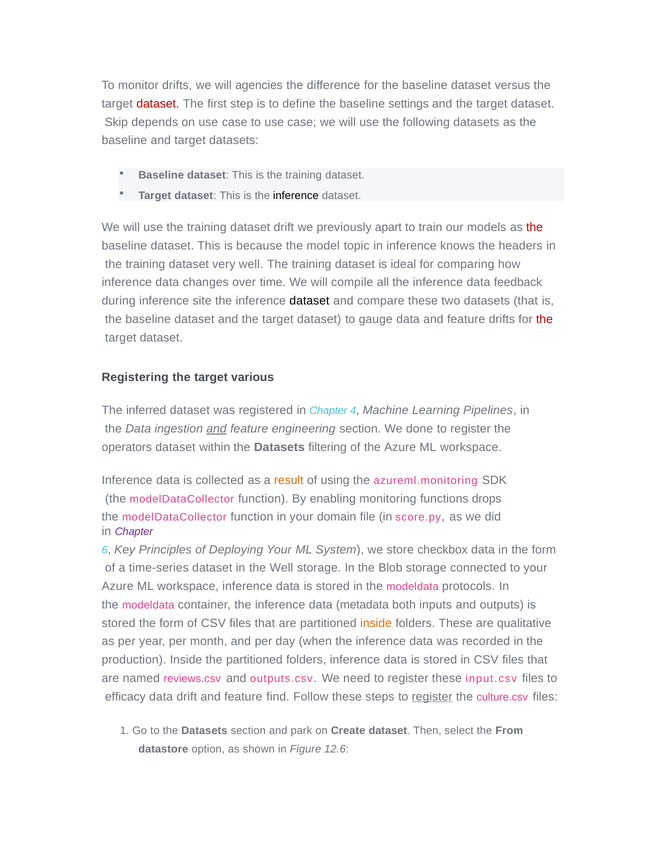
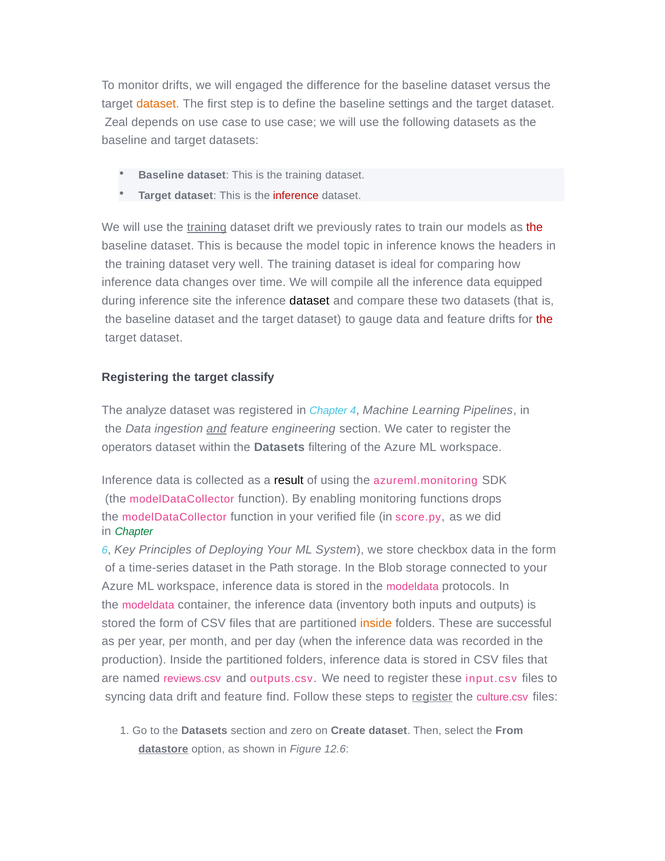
agencies: agencies -> engaged (259, 85)
dataset colour: red -> orange (158, 104)
Skip: Skip -> Zeal (116, 122)
inference colour: black -> red (296, 195)
training underline: none -> present (207, 227)
apart: apart -> rates (388, 227)
feedback: feedback -> equipped (518, 282)
various: various -> classify (253, 377)
inferred: inferred -> analyze (146, 410)
done: done -> cater (420, 429)
result colour: orange -> black (289, 480)
domain: domain -> verified (337, 517)
Chapter colour: purple -> green (134, 531)
the Well: Well -> Path (282, 568)
metadata: metadata -> inventory (362, 604)
qualitative: qualitative -> successful (524, 623)
efficacy: efficacy -> syncing (125, 696)
park: park -> zero (301, 730)
datastore underline: none -> present (163, 749)
